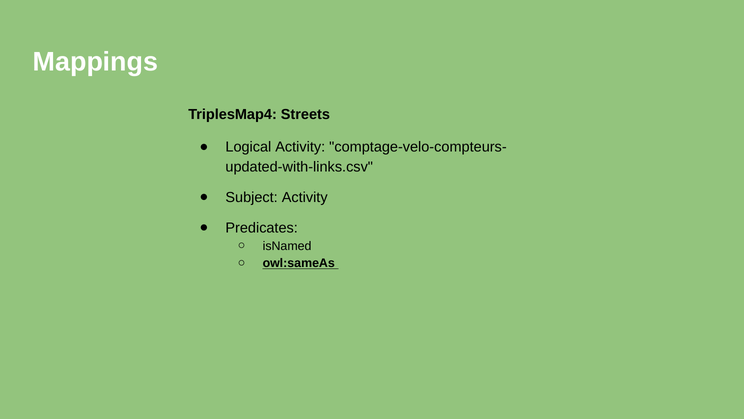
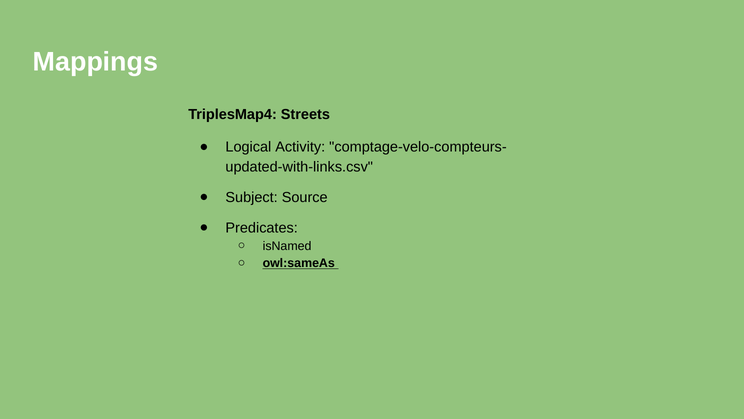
Subject Activity: Activity -> Source (305, 197)
